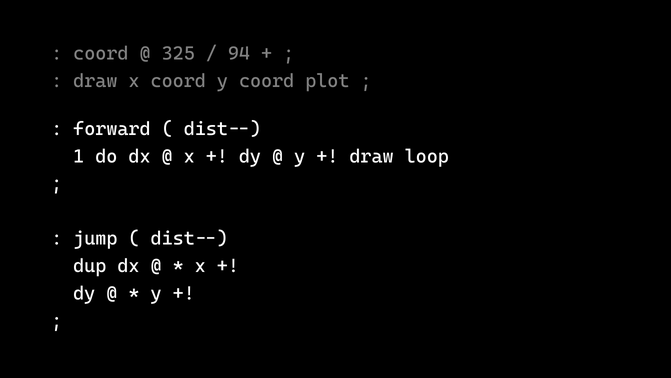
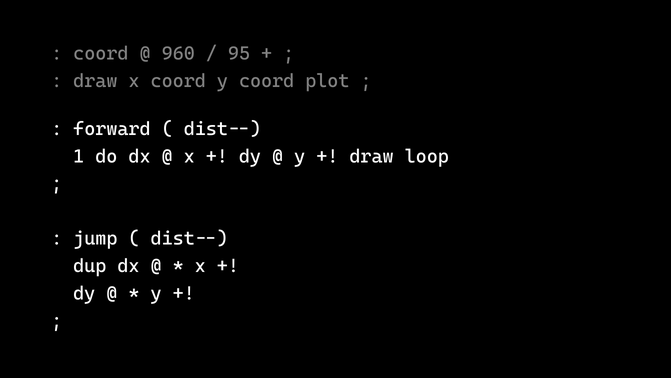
325: 325 -> 960 (178, 53)
94: 94 -> 95 (239, 53)
